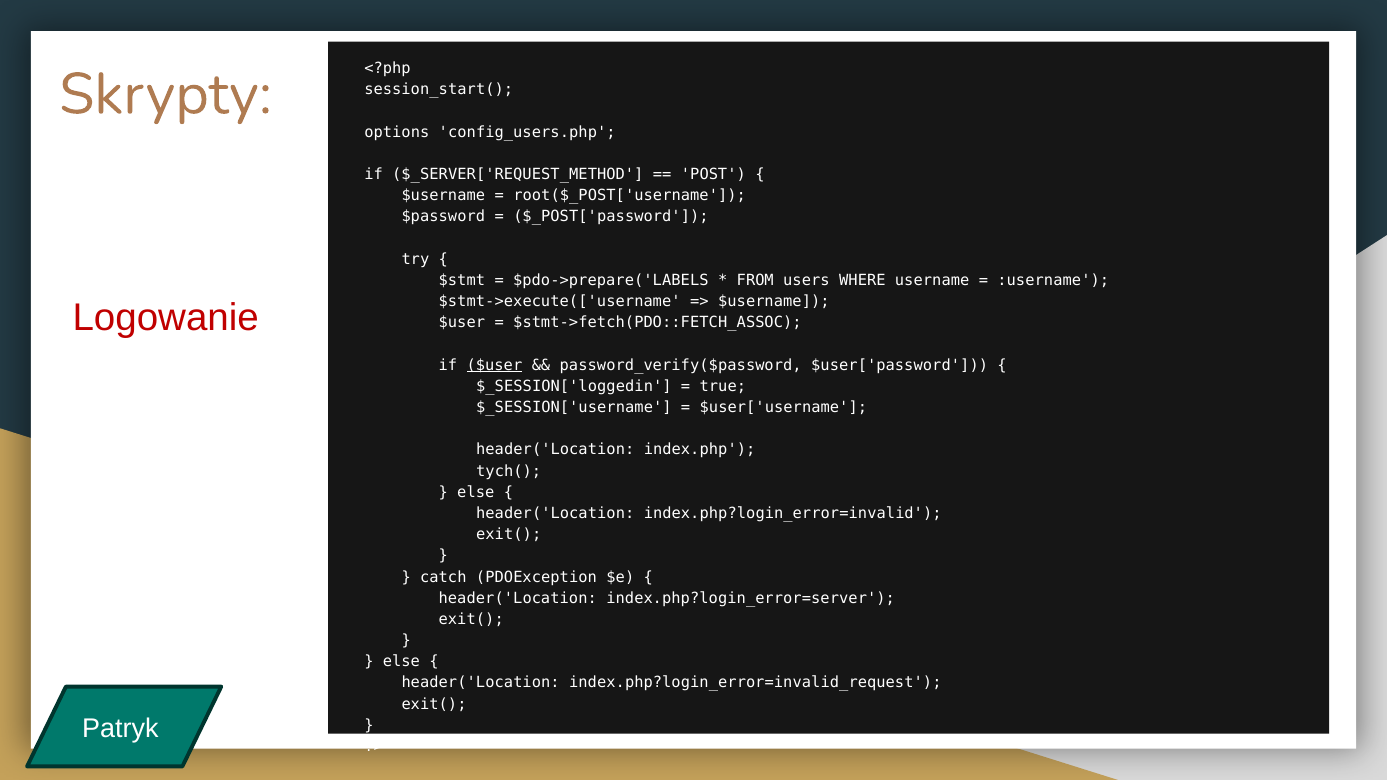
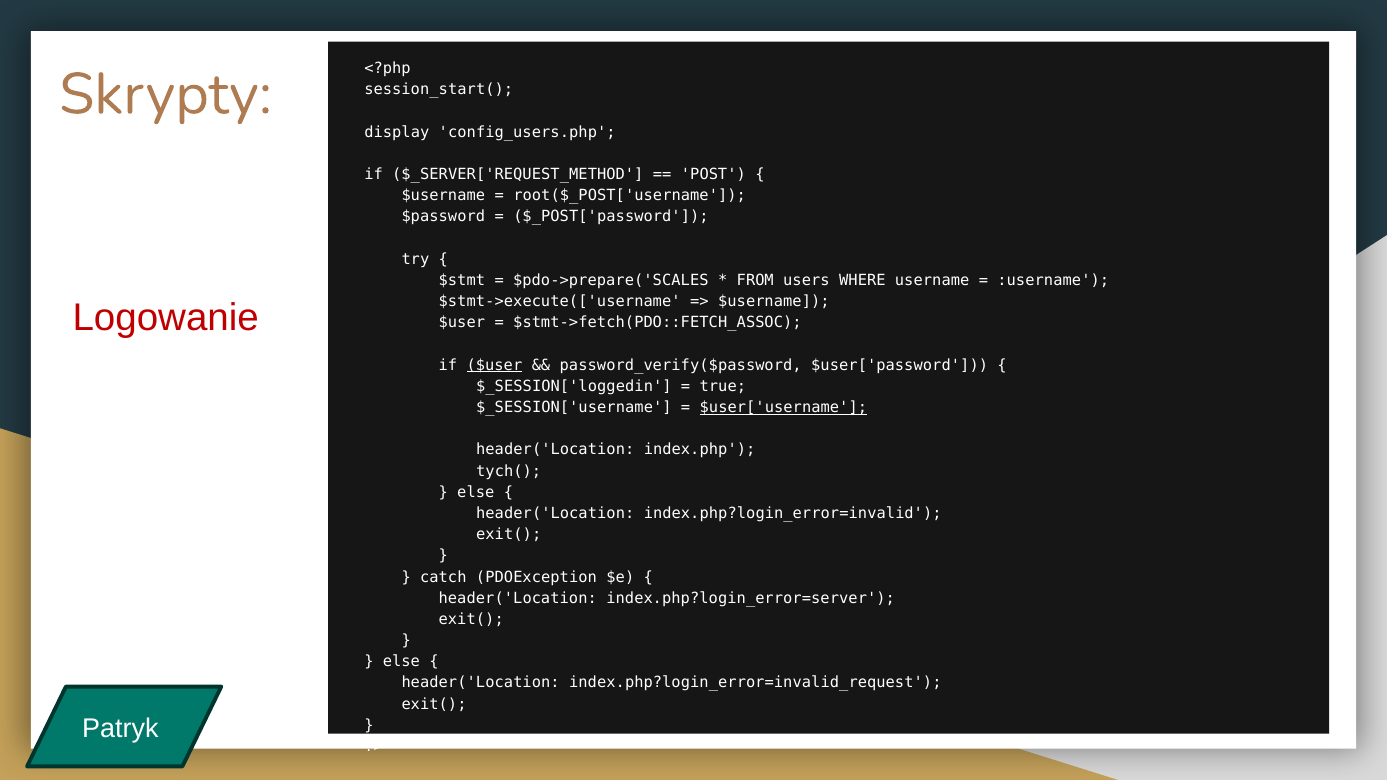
options: options -> display (397, 132)
$pdo->prepare('LABELS: $pdo->prepare('LABELS -> $pdo->prepare('SCALES (611, 281)
$user['username underline: none -> present (783, 408)
